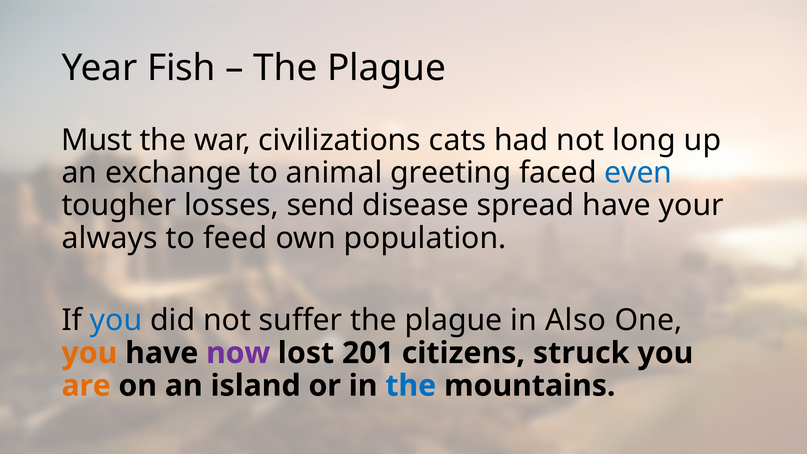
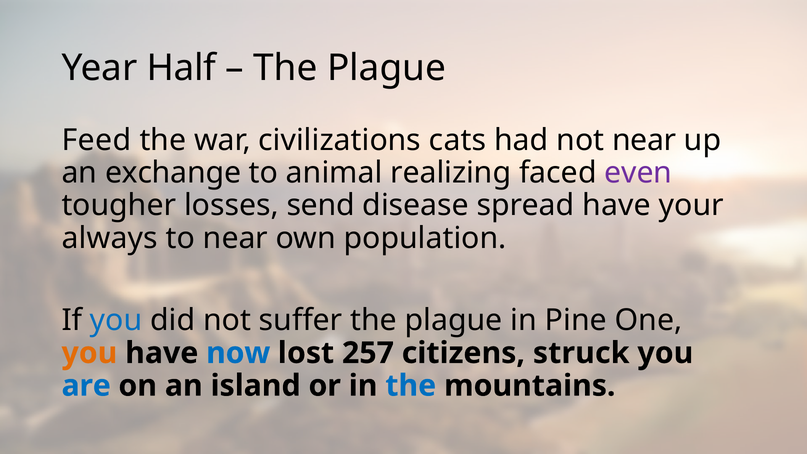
Fish: Fish -> Half (181, 68)
Must: Must -> Feed (96, 140)
not long: long -> near (644, 140)
greeting: greeting -> realizing (451, 173)
even colour: blue -> purple (638, 173)
to feed: feed -> near (235, 238)
Also: Also -> Pine (576, 320)
now colour: purple -> blue (238, 353)
201: 201 -> 257 (368, 353)
are colour: orange -> blue (86, 386)
